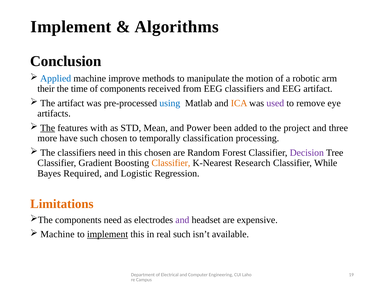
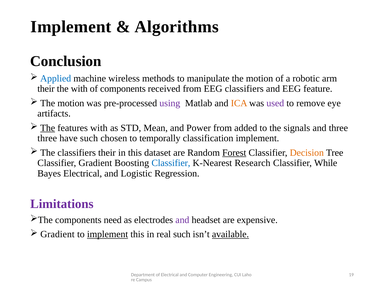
improve: improve -> wireless (124, 78)
the time: time -> with (79, 89)
EEG artifact: artifact -> feature (318, 89)
artifact: artifact -> motion (71, 103)
using colour: blue -> purple (170, 103)
Power been: been -> from (223, 128)
project: project -> signals (297, 128)
more: more -> three (47, 138)
classification processing: processing -> implement (257, 138)
classifiers need: need -> their (107, 153)
this chosen: chosen -> dataset (158, 153)
Forest underline: none -> present (234, 153)
Decision colour: purple -> orange (307, 153)
Classifier colour: orange -> blue (171, 163)
Bayes Required: Required -> Electrical (83, 173)
Limitations colour: orange -> purple (62, 204)
Machine: Machine -> Gradient (57, 234)
available underline: none -> present (230, 234)
